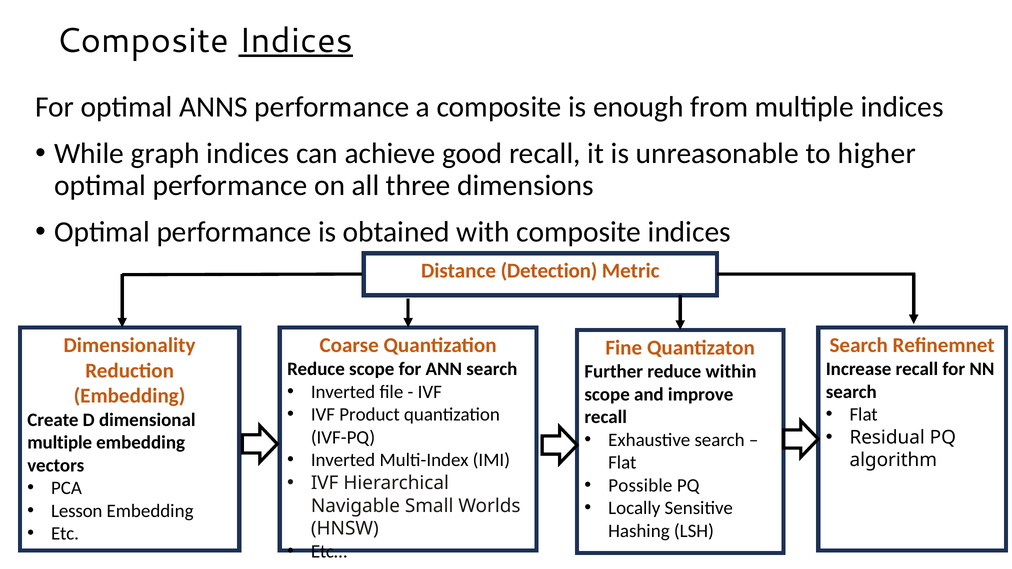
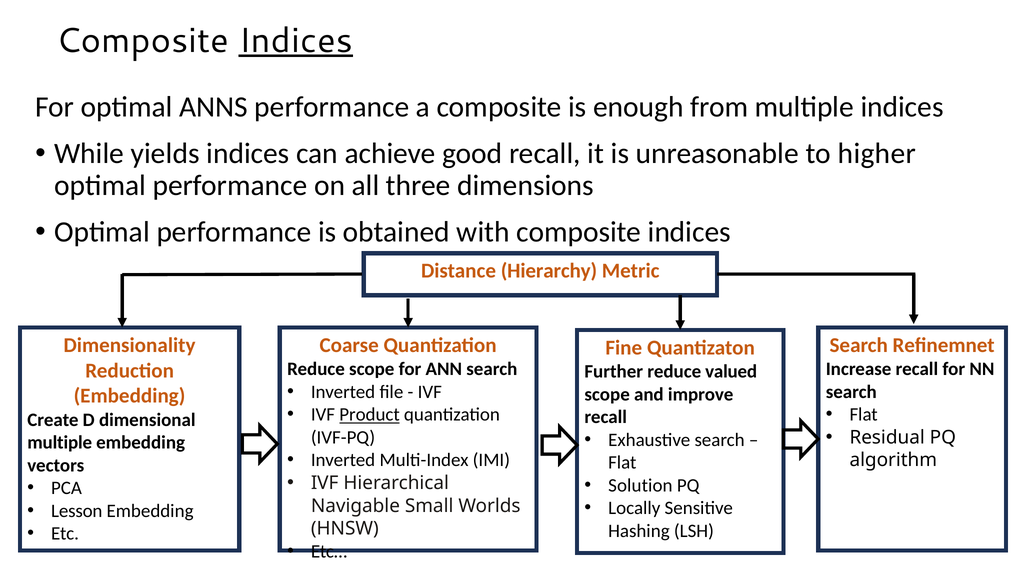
graph: graph -> yields (165, 154)
Detection: Detection -> Hierarchy (549, 271)
within: within -> valued (731, 372)
Product underline: none -> present (370, 415)
Possible: Possible -> Solution (640, 486)
